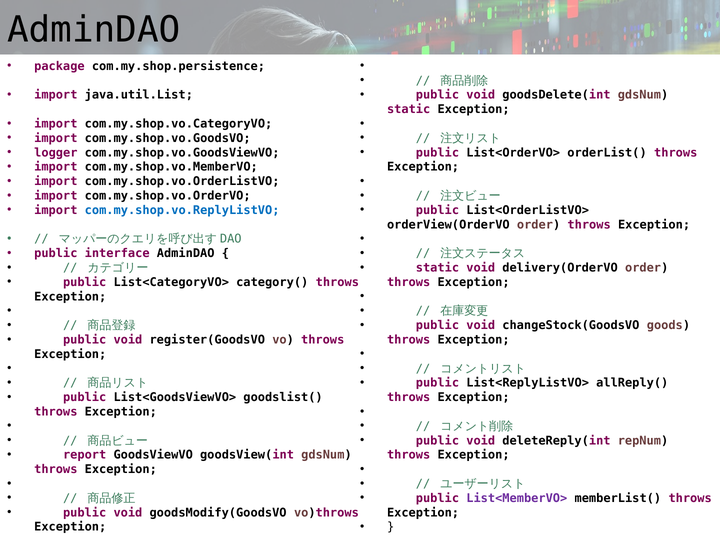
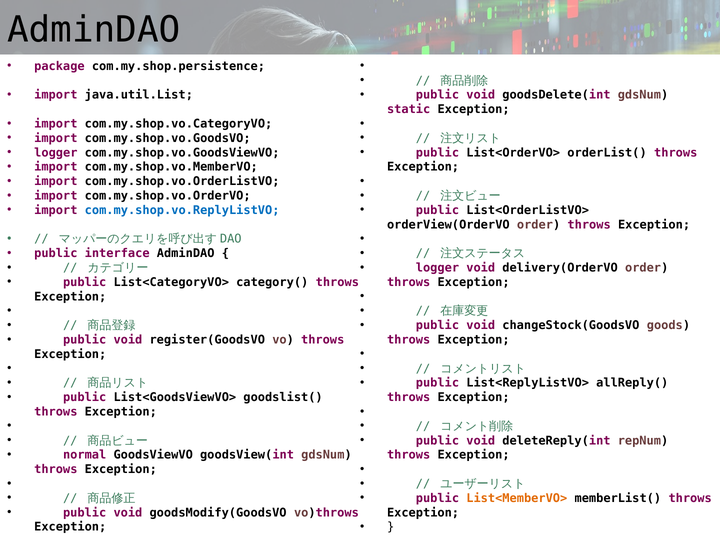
static: static -> logger (437, 268)
report: report -> normal (85, 455)
List<MemberVO> colour: purple -> orange (517, 498)
